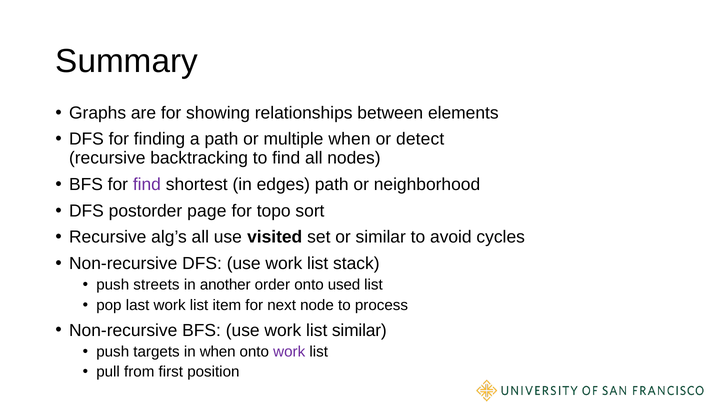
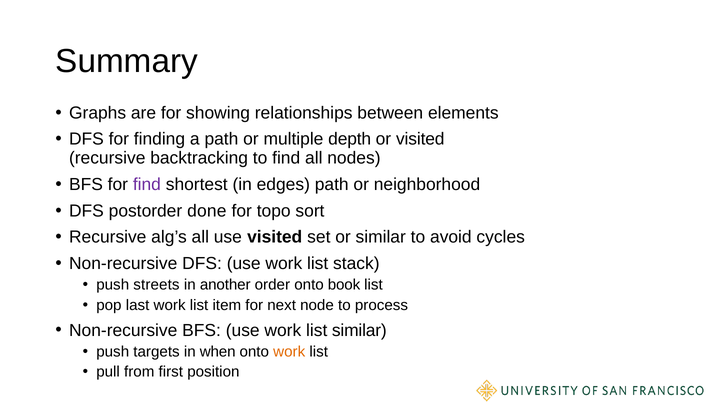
multiple when: when -> depth (350, 139)
or detect: detect -> visited (420, 139)
page: page -> done (207, 211)
used: used -> book (344, 285)
work colour: purple -> orange (289, 352)
